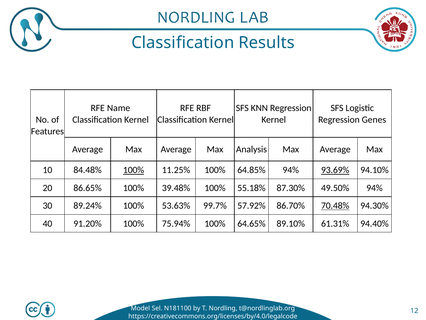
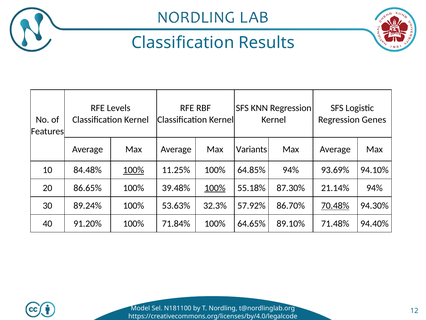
Name: Name -> Levels (119, 108)
Analysis: Analysis -> Variants (252, 149)
93.69% underline: present -> none (335, 170)
100% underline: none -> present (215, 188)
49.50%: 49.50% -> 21.14% (335, 188)
99.7%: 99.7% -> 32.3% (215, 205)
75.94%: 75.94% -> 71.84% (176, 223)
61.31%: 61.31% -> 71.48% (335, 223)
